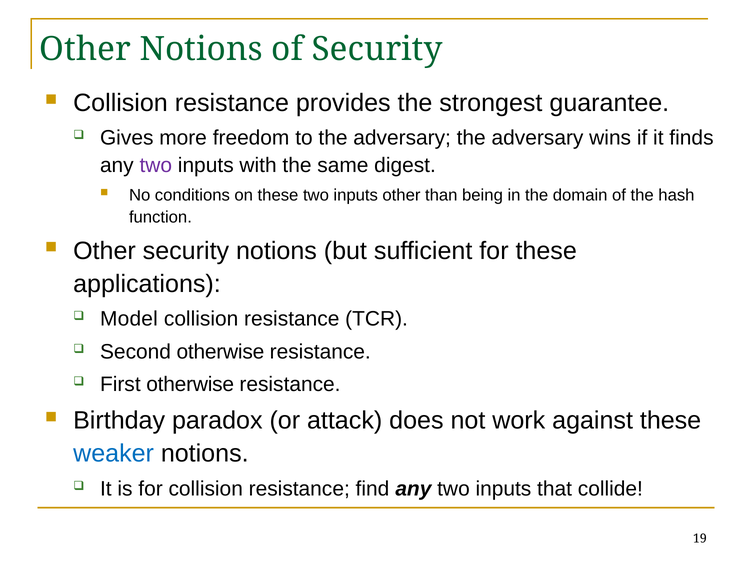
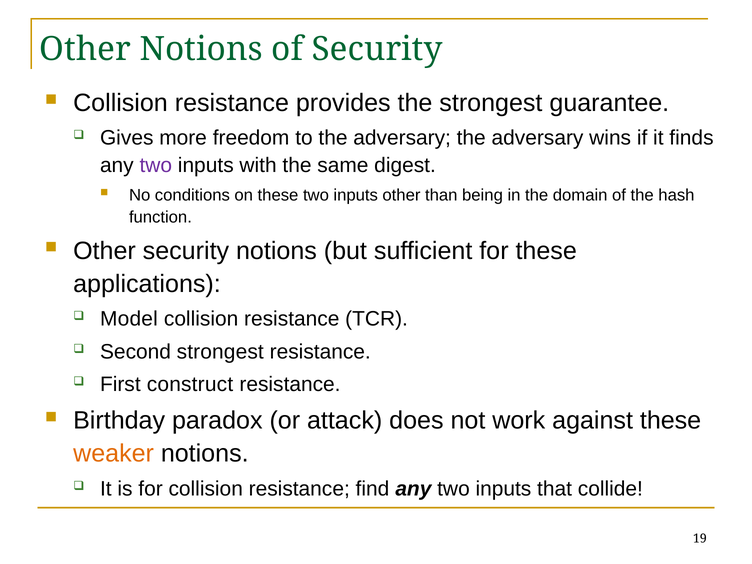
Second otherwise: otherwise -> strongest (220, 352)
First otherwise: otherwise -> construct (190, 384)
weaker colour: blue -> orange (114, 454)
